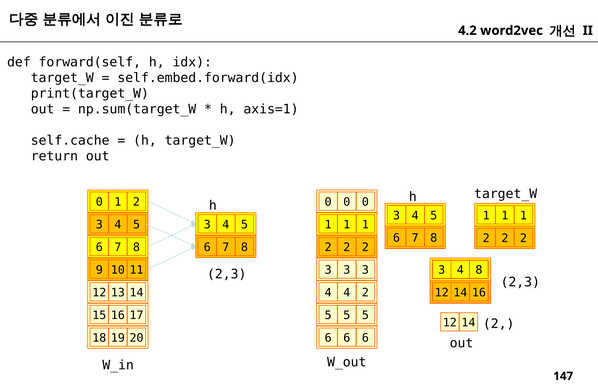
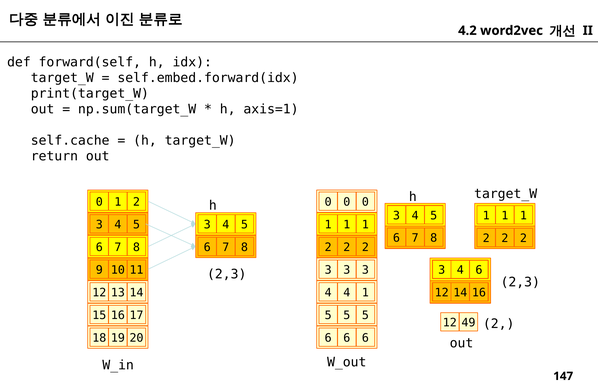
4 8: 8 -> 6 (479, 271)
4 2: 2 -> 1 (365, 293)
14: 14 -> 49 (468, 323)
